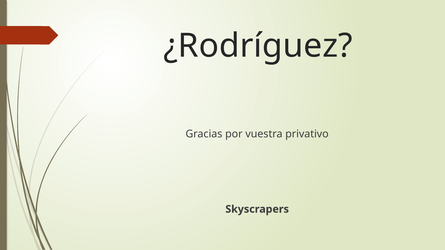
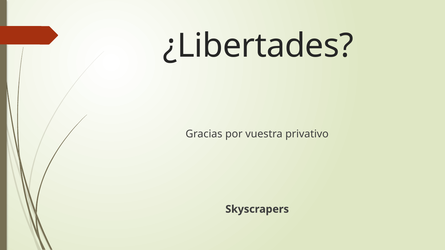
¿Rodríguez: ¿Rodríguez -> ¿Libertades (258, 46)
